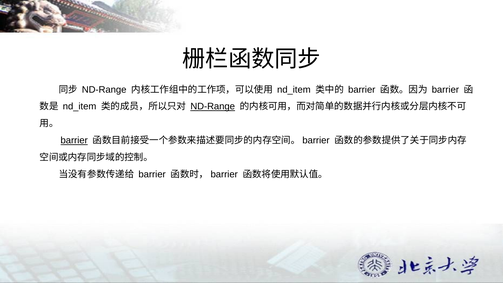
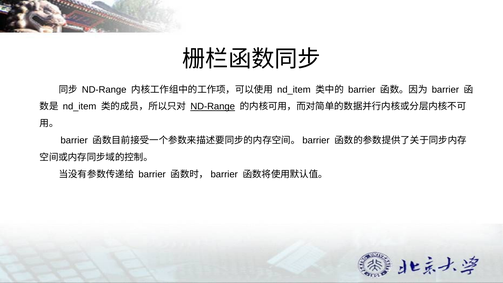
barrier underline: present -> none (74, 140)
